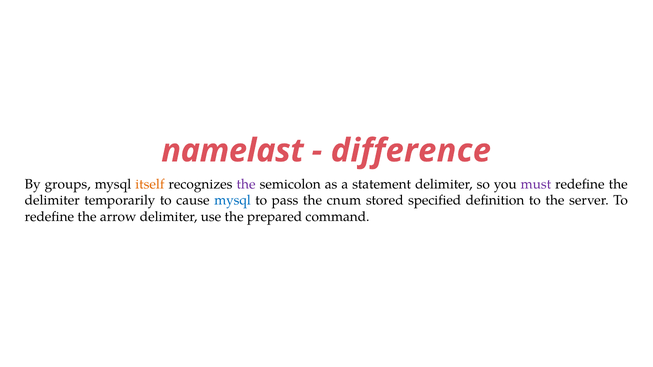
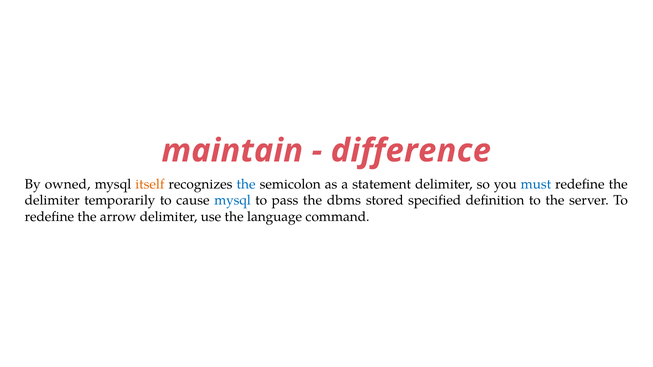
namelast: namelast -> maintain (232, 151)
groups: groups -> owned (68, 184)
the colour: purple -> blue (246, 184)
must colour: purple -> blue (536, 184)
cnum: cnum -> dbms (344, 201)
prepared: prepared -> language (275, 217)
